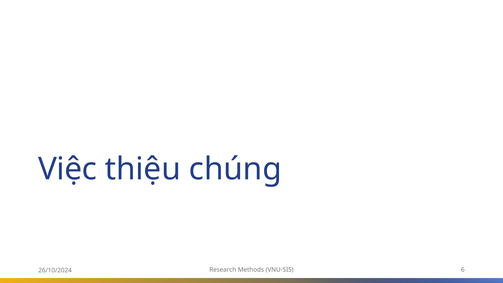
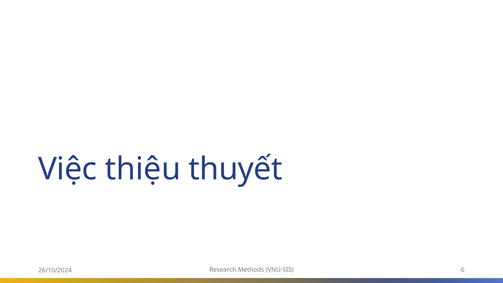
chúng: chúng -> thuyết (235, 169)
